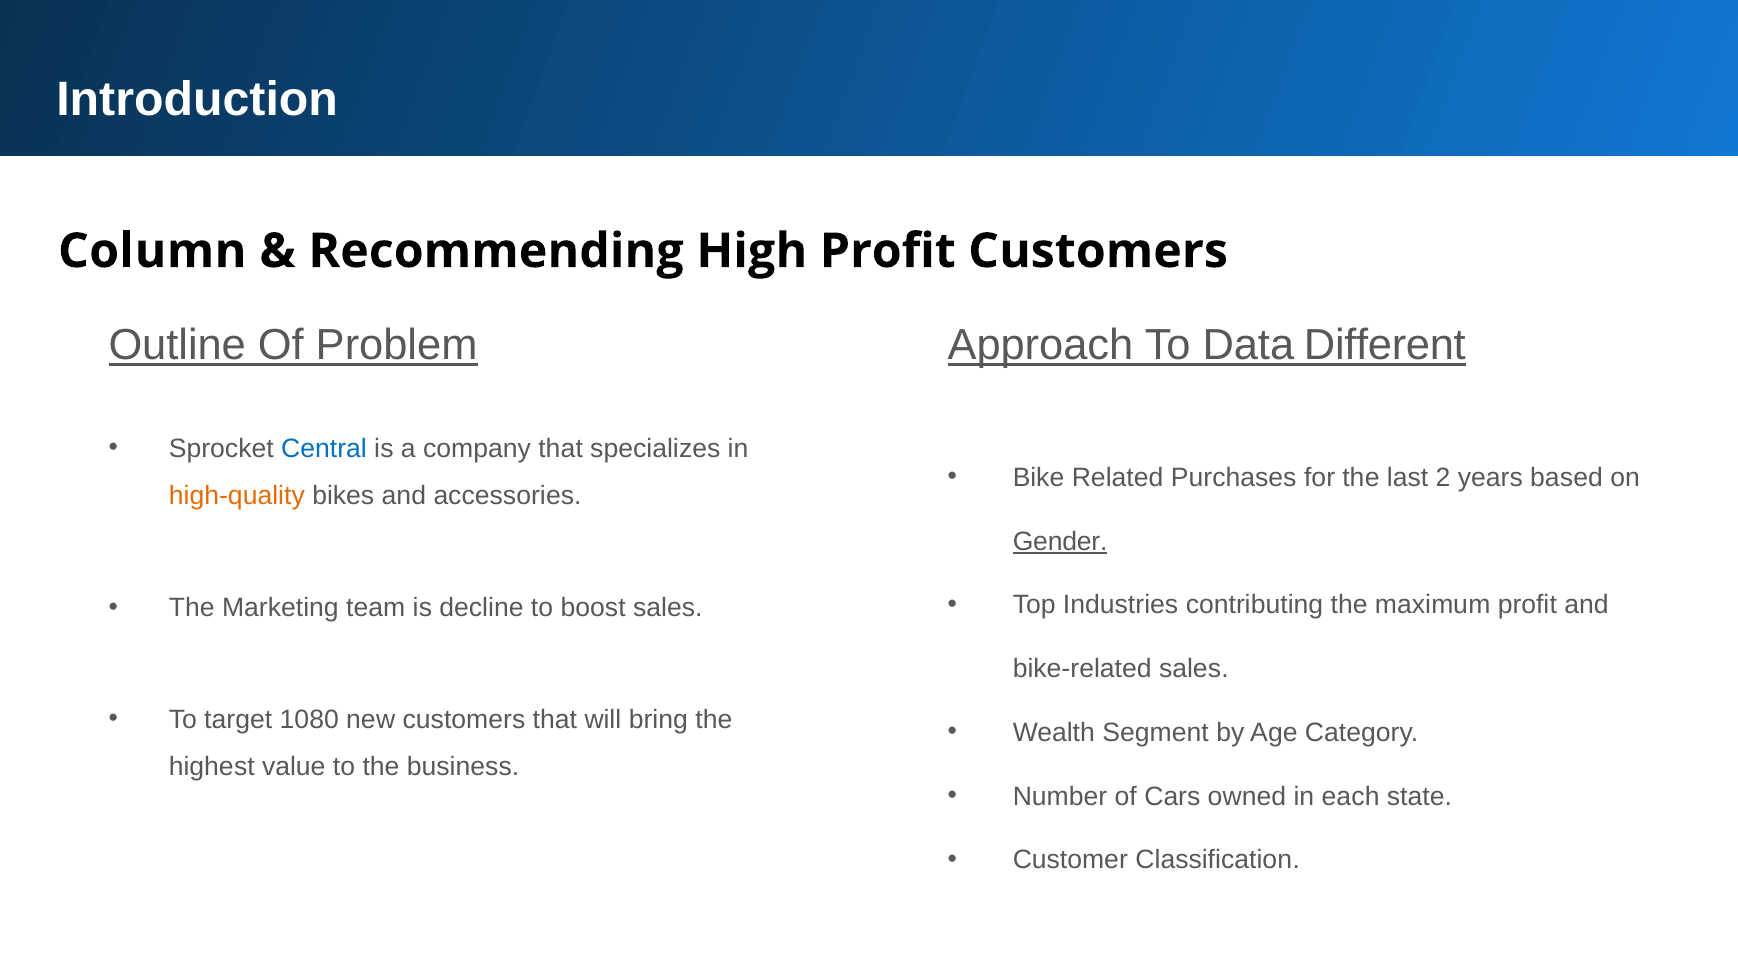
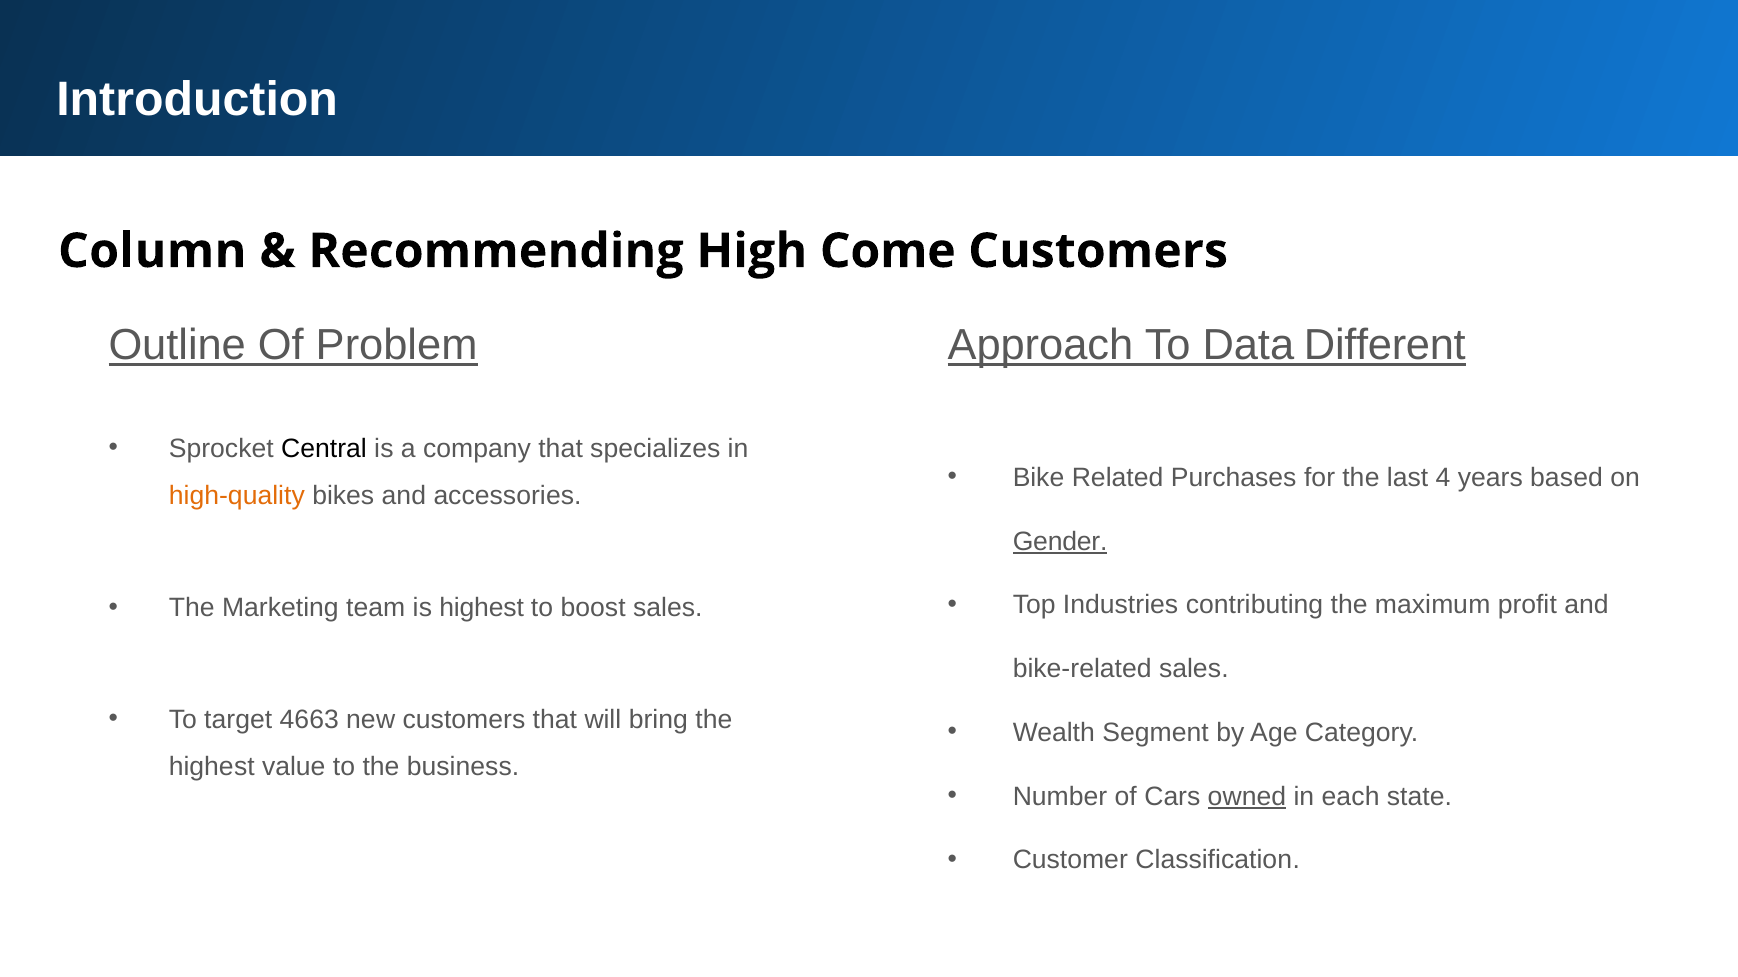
High Profit: Profit -> Come (888, 251)
Central colour: blue -> black (324, 449)
2: 2 -> 4 (1443, 478)
is decline: decline -> highest (482, 608)
1080: 1080 -> 4663 (309, 720)
owned underline: none -> present (1247, 797)
